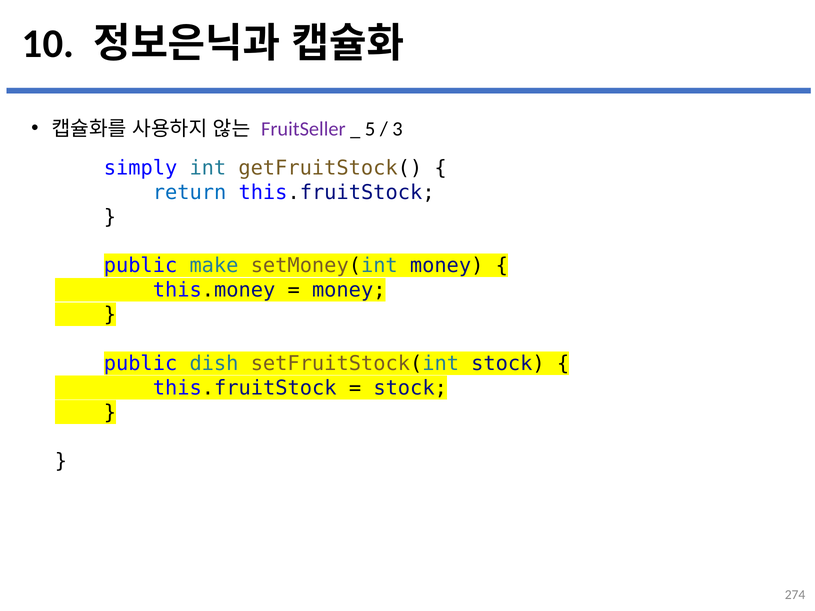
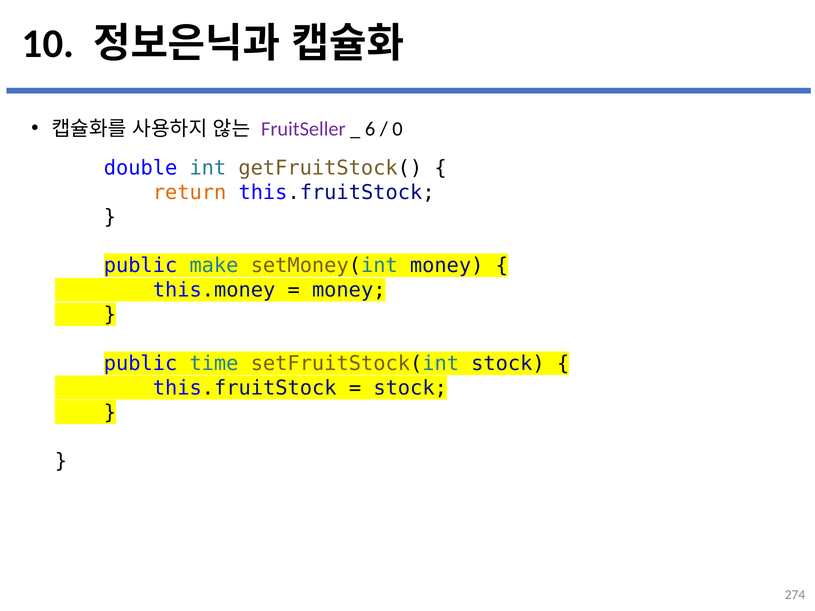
5: 5 -> 6 (370, 129)
3: 3 -> 0 (398, 129)
simply: simply -> double (141, 168)
return colour: blue -> orange (190, 192)
dish: dish -> time (214, 364)
